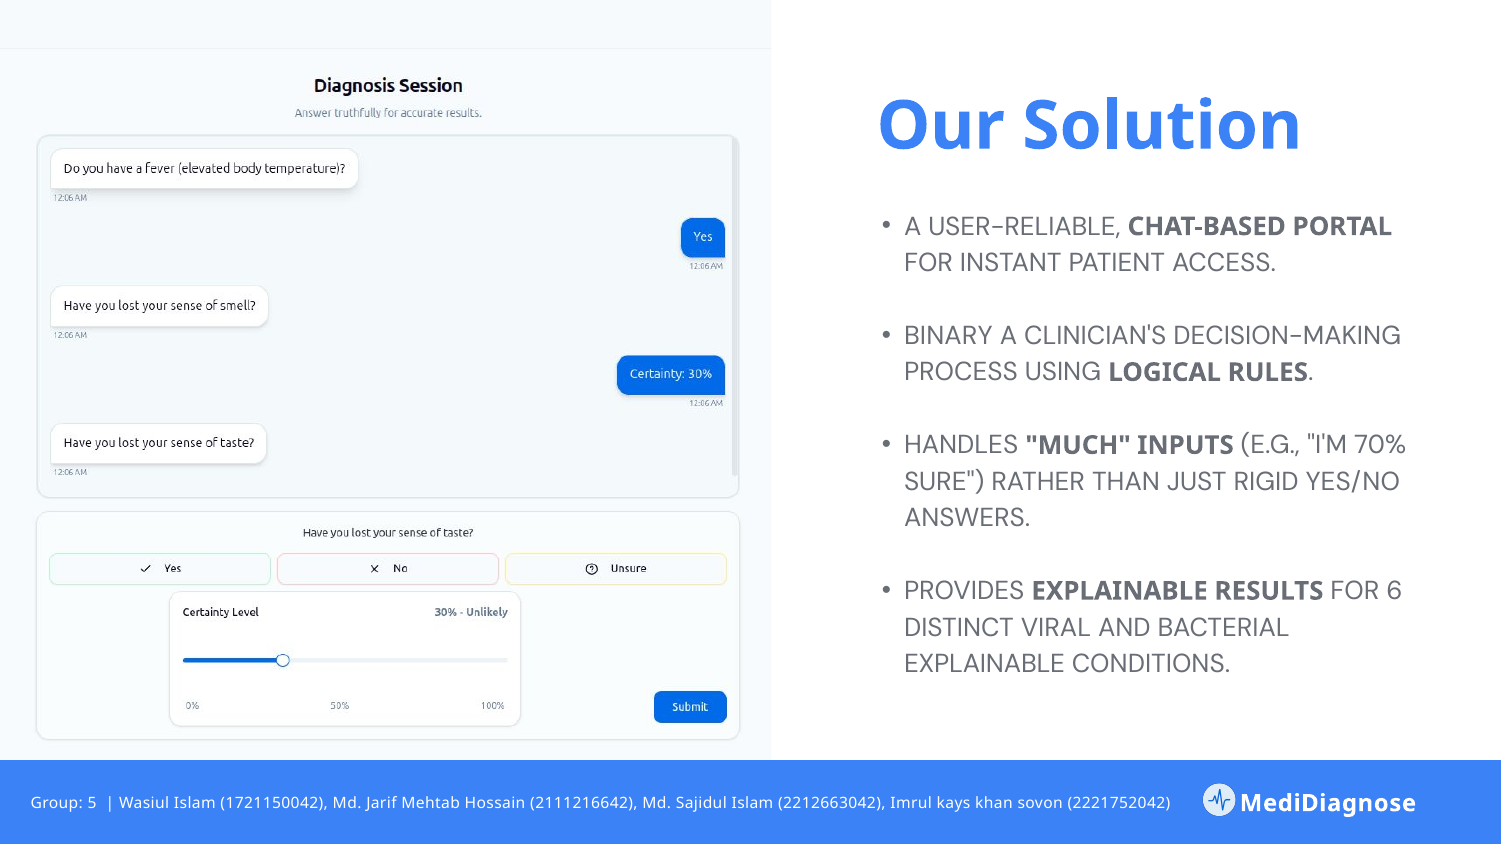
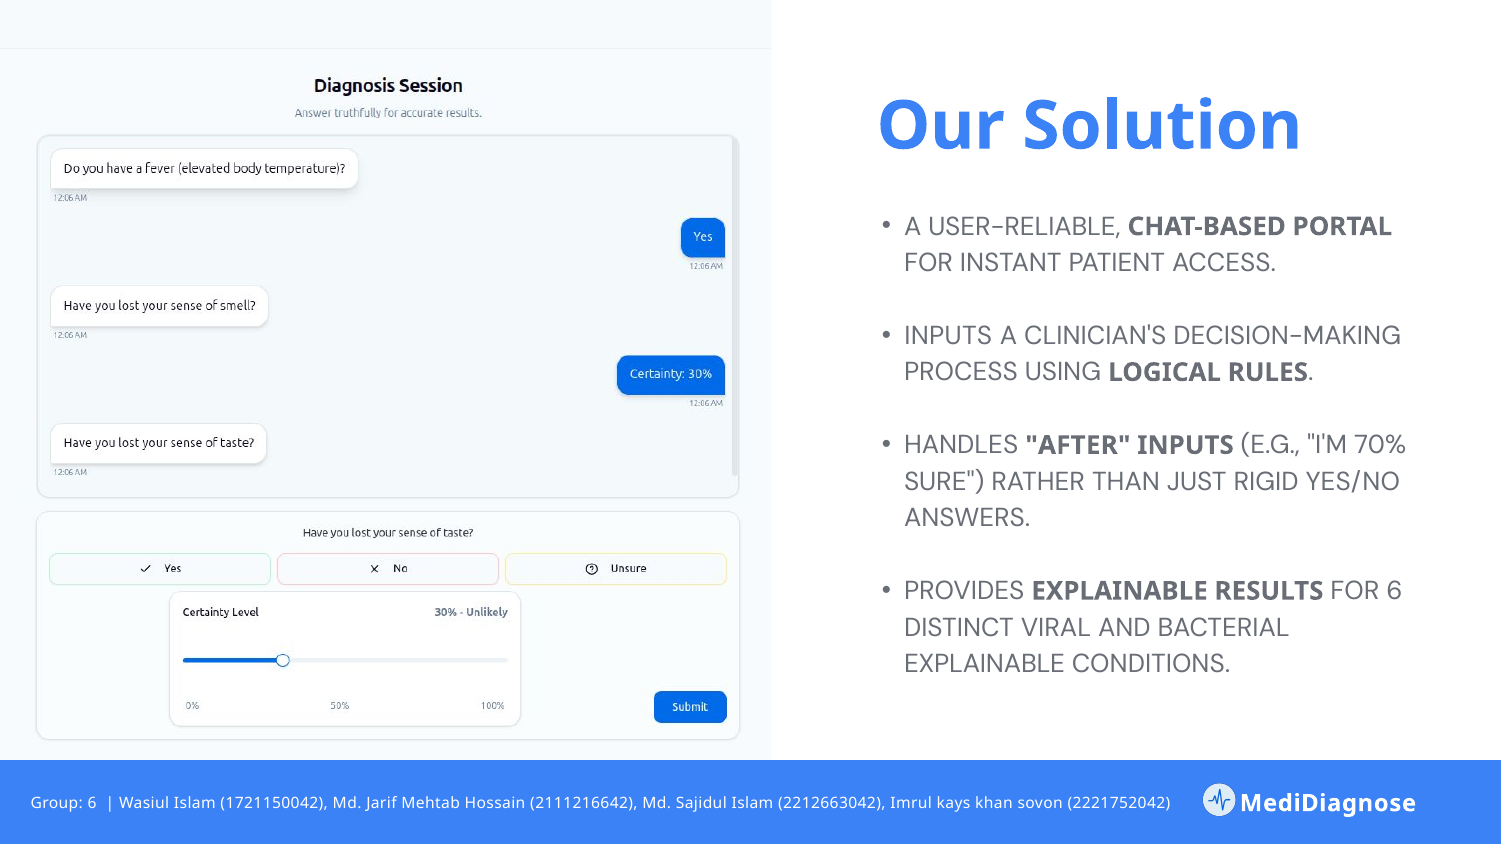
BINARY: BINARY -> INPUTS (948, 336)
MUCH: MUCH -> AFTER (1078, 445)
Group 5: 5 -> 6 (92, 804)
